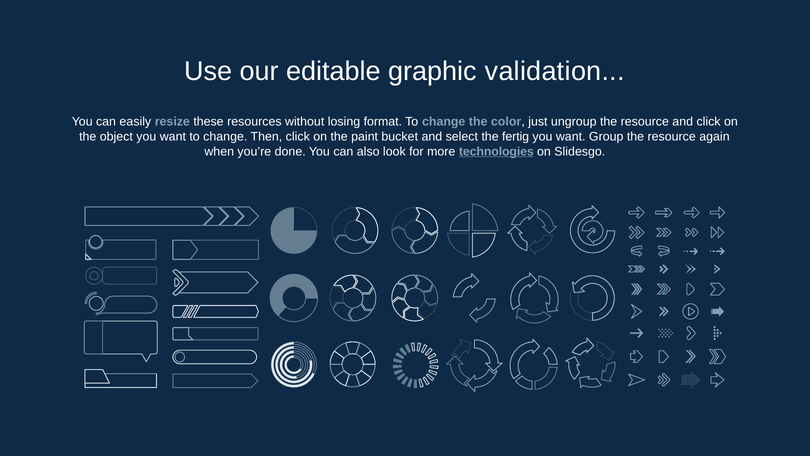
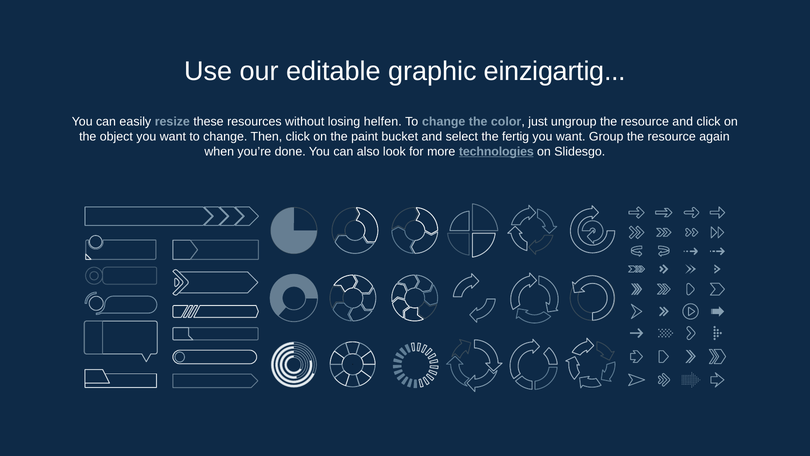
validation: validation -> einzigartig (555, 71)
format: format -> helfen (383, 122)
